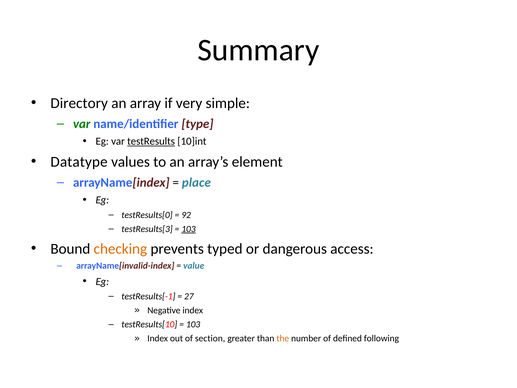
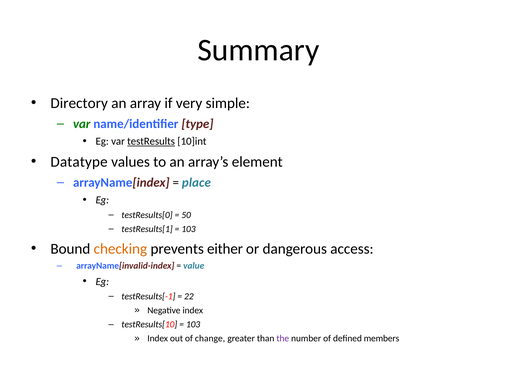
92: 92 -> 50 (186, 215)
testResults[3: testResults[3 -> testResults[1 (147, 229)
103 underline: present -> none (189, 229)
typed: typed -> either (225, 249)
27: 27 -> 22 (189, 296)
section: section -> change (210, 338)
the colour: orange -> purple (283, 338)
following: following -> members (382, 338)
